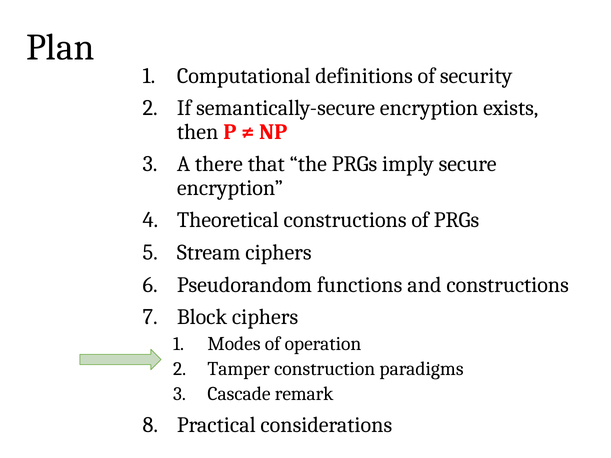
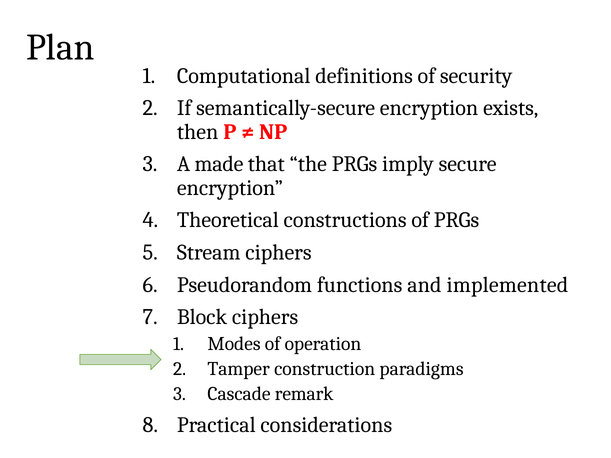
there: there -> made (219, 164)
and constructions: constructions -> implemented (507, 285)
